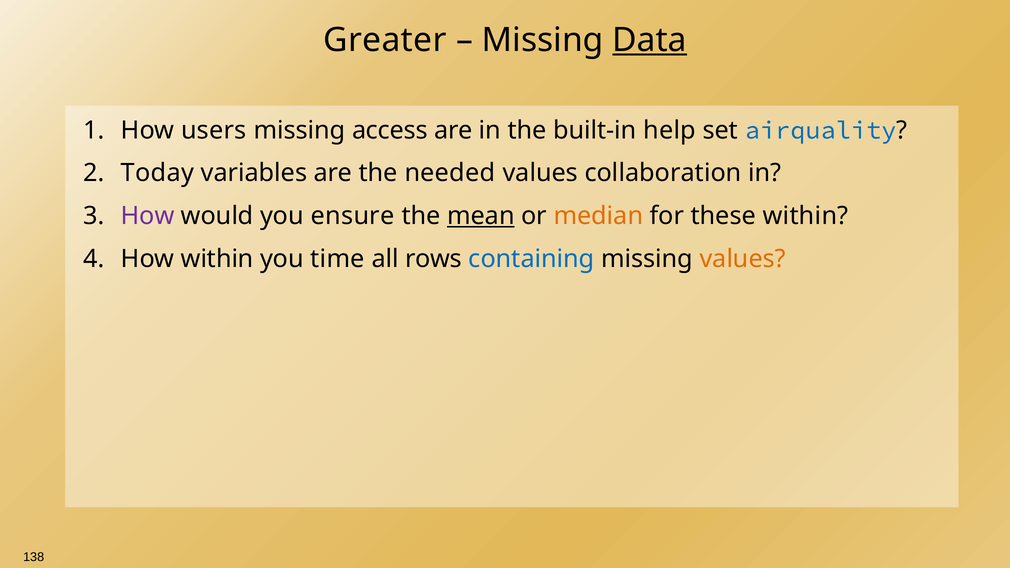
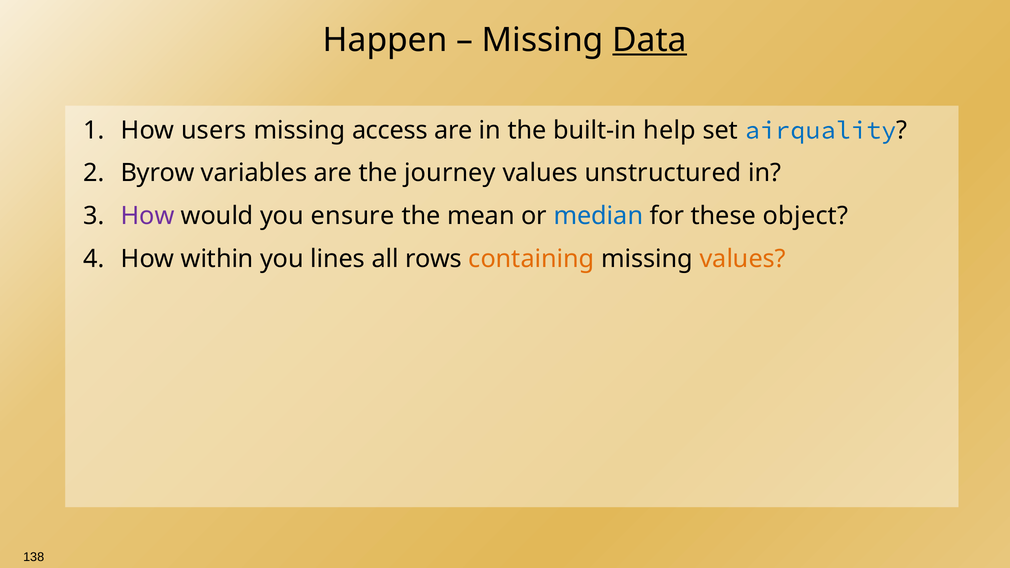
Greater: Greater -> Happen (385, 40)
Today: Today -> Byrow (158, 173)
needed: needed -> journey (450, 173)
collaboration: collaboration -> unstructured (663, 173)
mean underline: present -> none (481, 216)
median colour: orange -> blue (598, 216)
these within: within -> object (806, 216)
time: time -> lines (338, 259)
containing colour: blue -> orange (531, 259)
